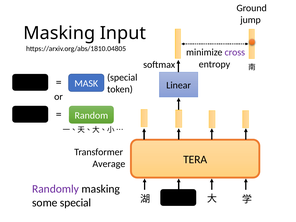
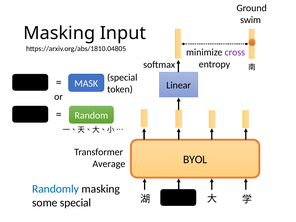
jump: jump -> swim (251, 20)
TERA: TERA -> BYOL (195, 159)
Randomly colour: purple -> blue (55, 189)
